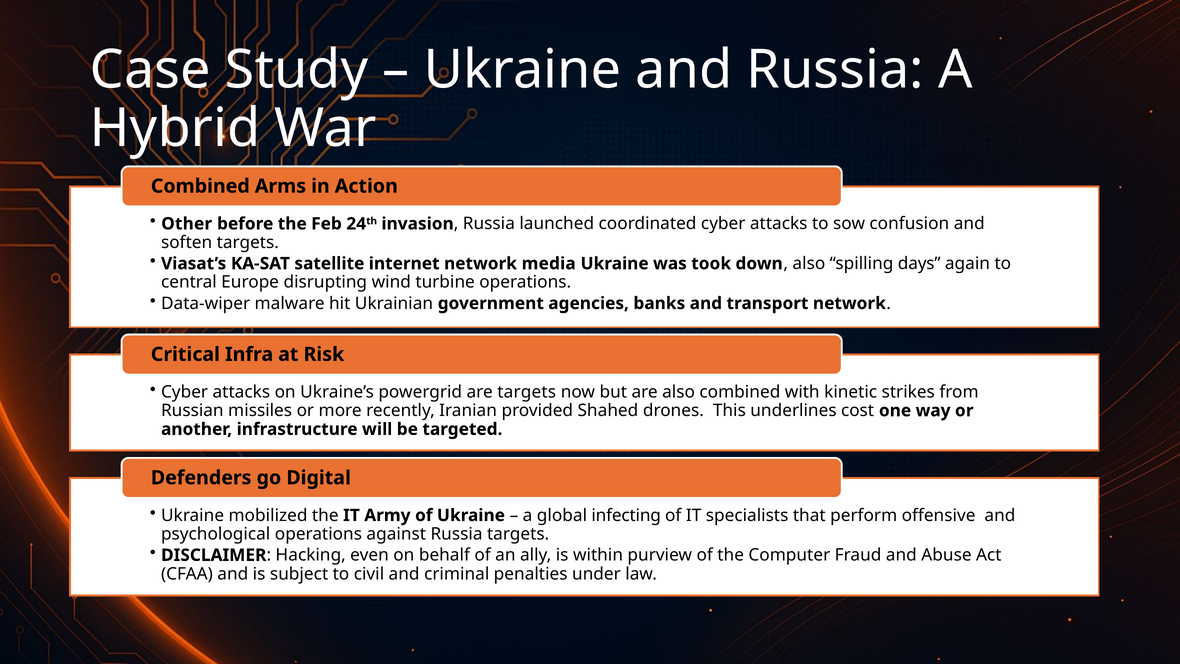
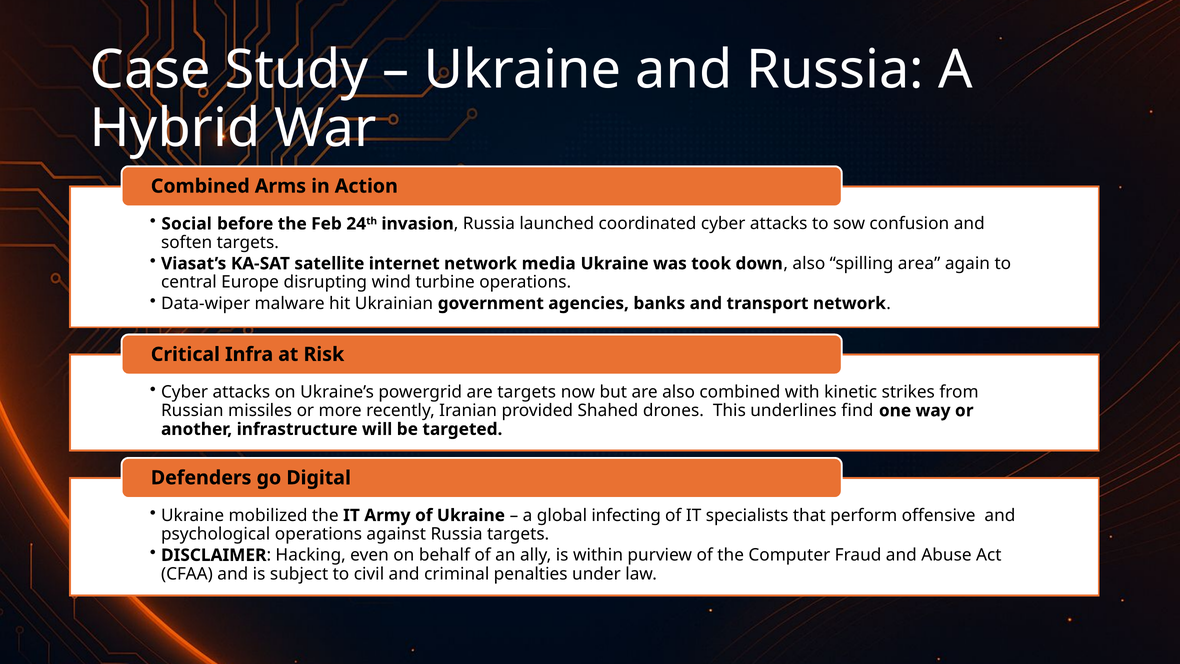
Other: Other -> Social (187, 224)
days: days -> area (919, 263)
cost: cost -> find (857, 410)
